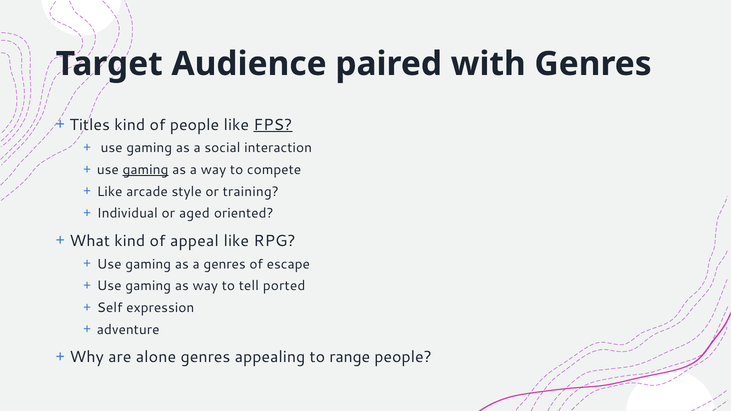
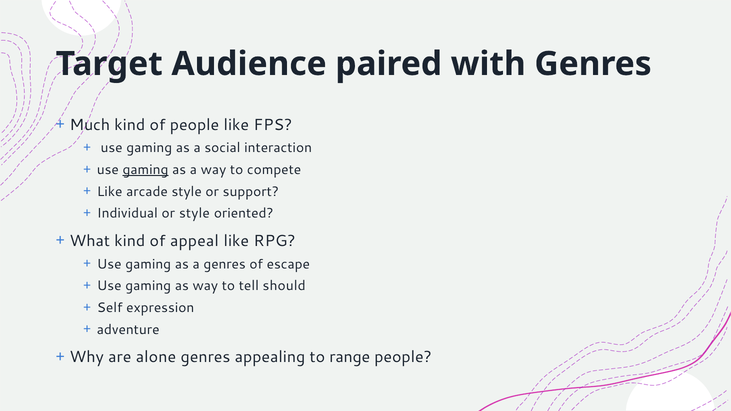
Titles: Titles -> Much (90, 125)
FPS underline: present -> none (273, 125)
training: training -> support (251, 192)
or aged: aged -> style (194, 214)
ported: ported -> should (284, 286)
